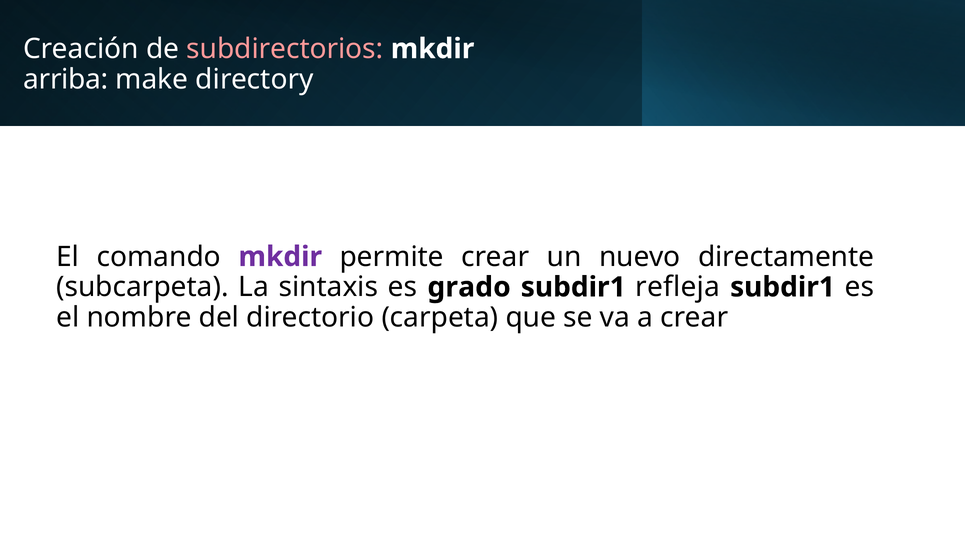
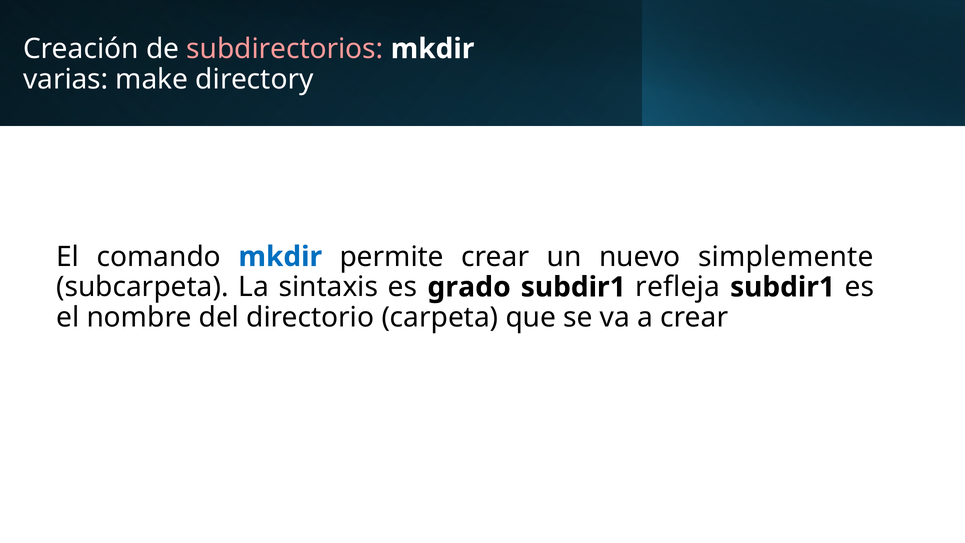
arriba: arriba -> varias (66, 79)
mkdir colour: purple -> blue (280, 257)
directamente: directamente -> simplemente (786, 257)
